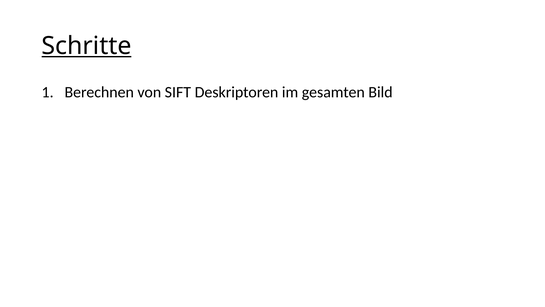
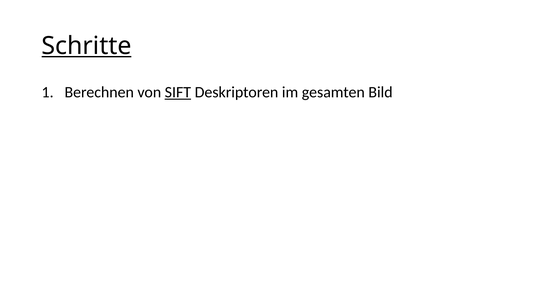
SIFT underline: none -> present (178, 92)
